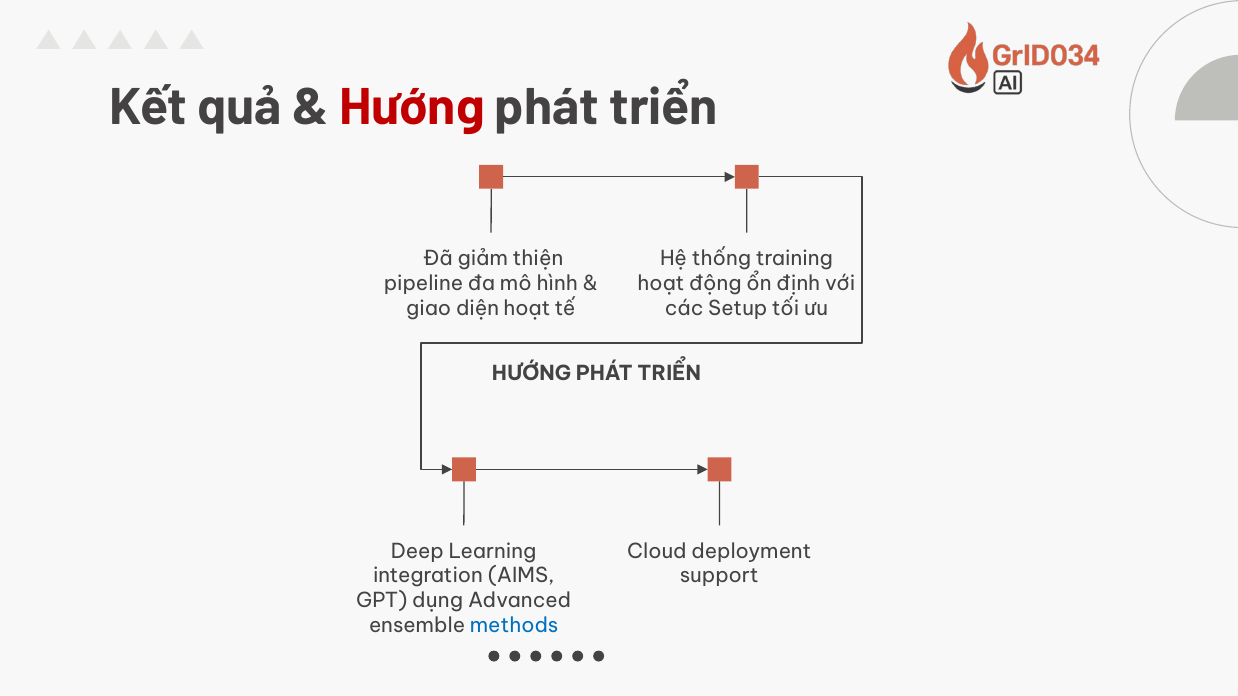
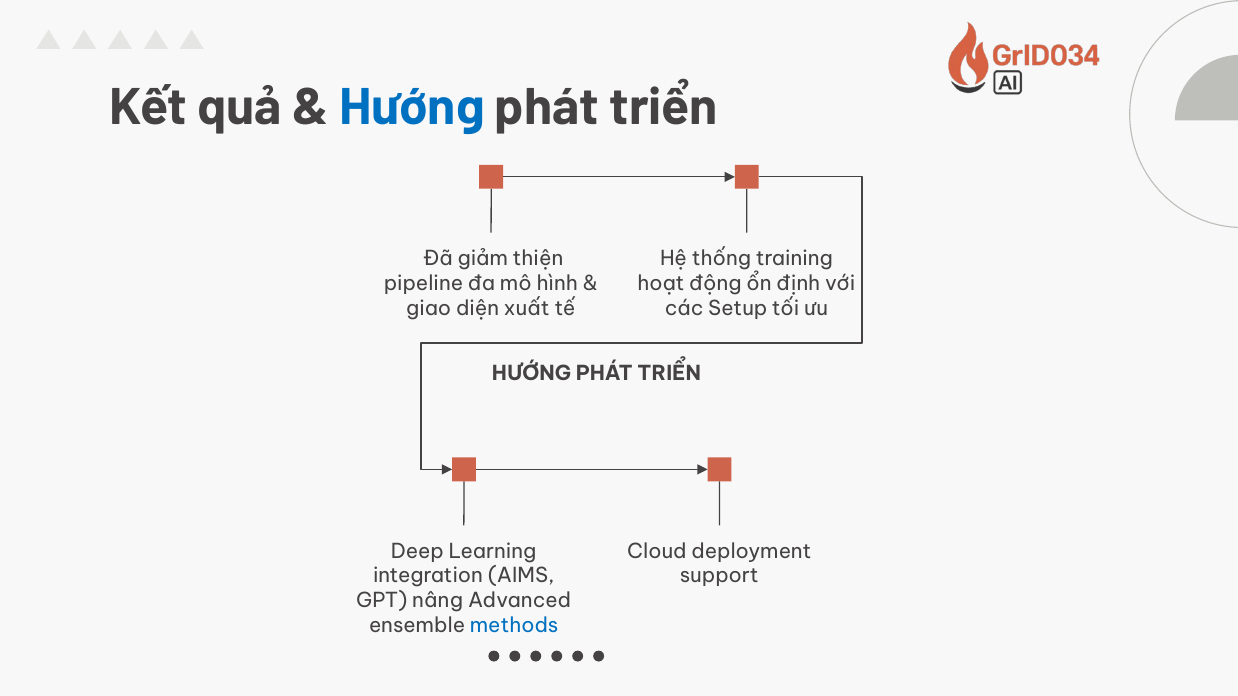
Hướng colour: red -> blue (412, 107)
diện hoạt: hoạt -> xuất (527, 309)
dụng: dụng -> nâng (438, 601)
